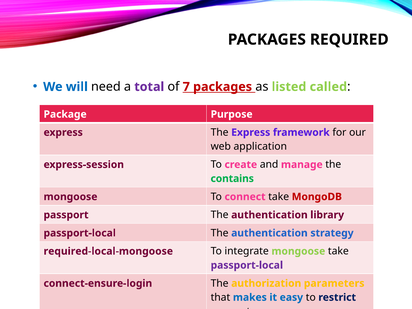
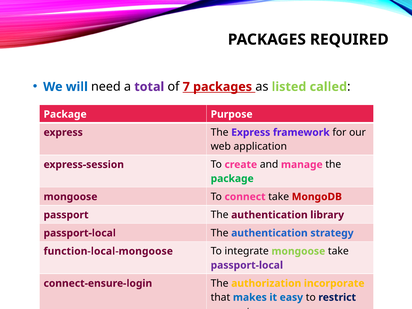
contains: contains -> package (232, 179)
required-local-mongoose: required-local-mongoose -> function-local-mongoose (108, 251)
parameters: parameters -> incorporate (334, 283)
